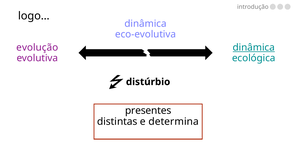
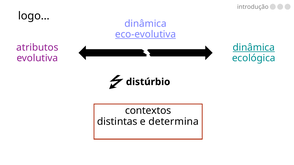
eco-evolutiva underline: none -> present (146, 34)
evolução: evolução -> atributos (37, 48)
presentes: presentes -> contextos (148, 111)
